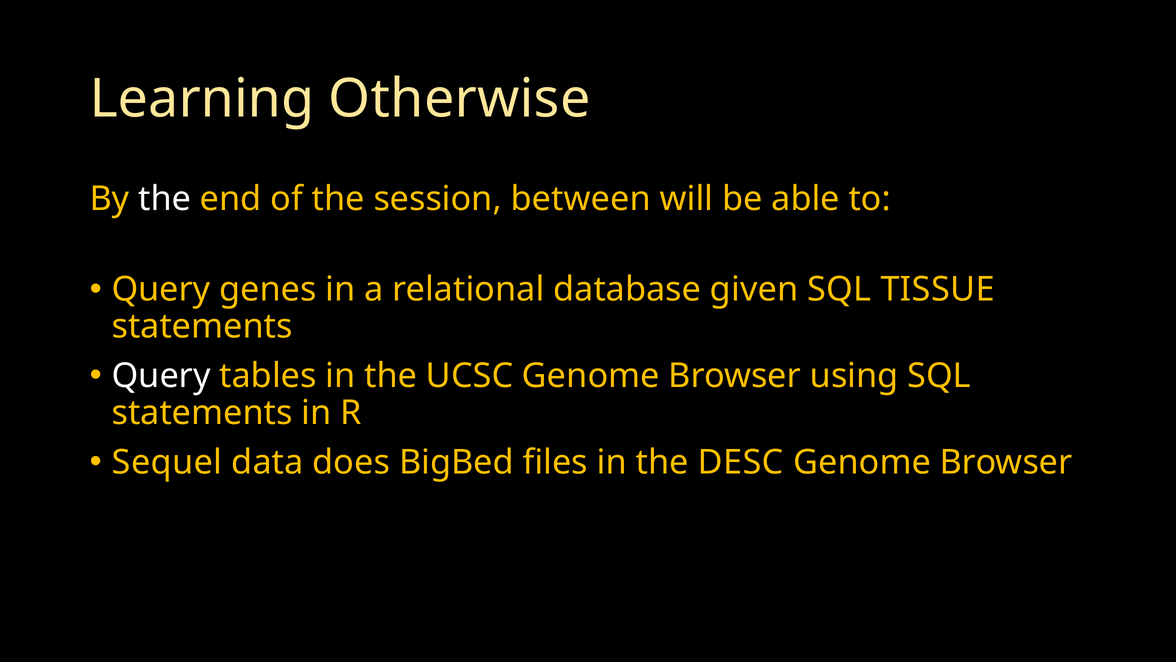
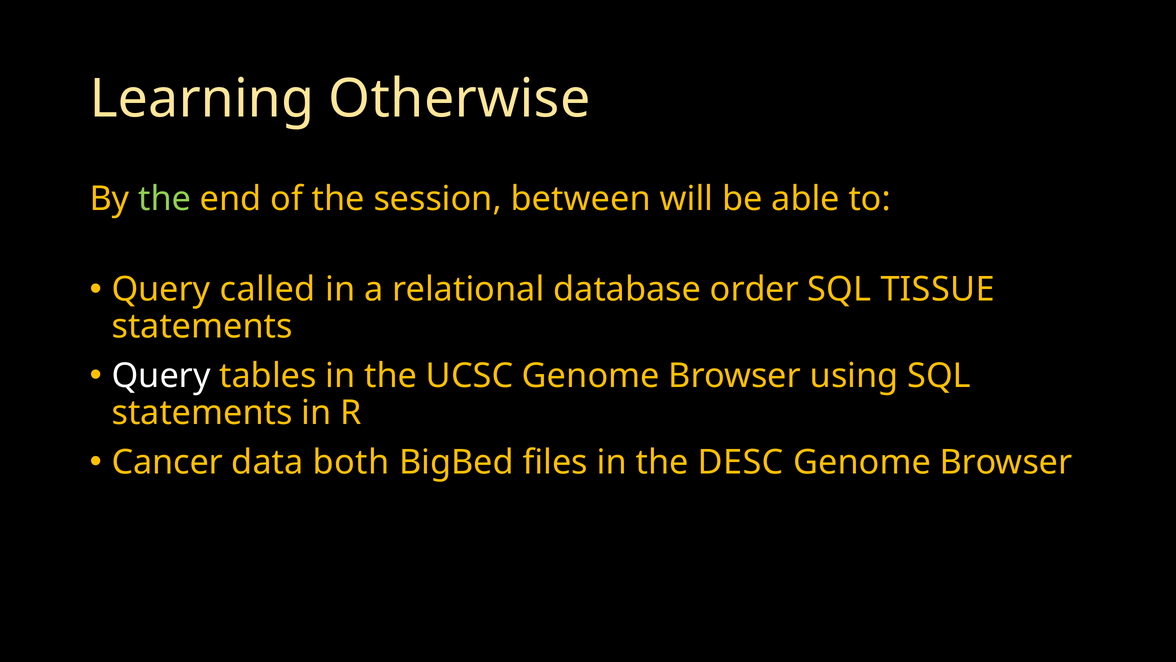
the colour: white -> light green (165, 199)
genes: genes -> called (268, 289)
given: given -> order (754, 289)
Sequel: Sequel -> Cancer (167, 462)
does: does -> both (351, 462)
